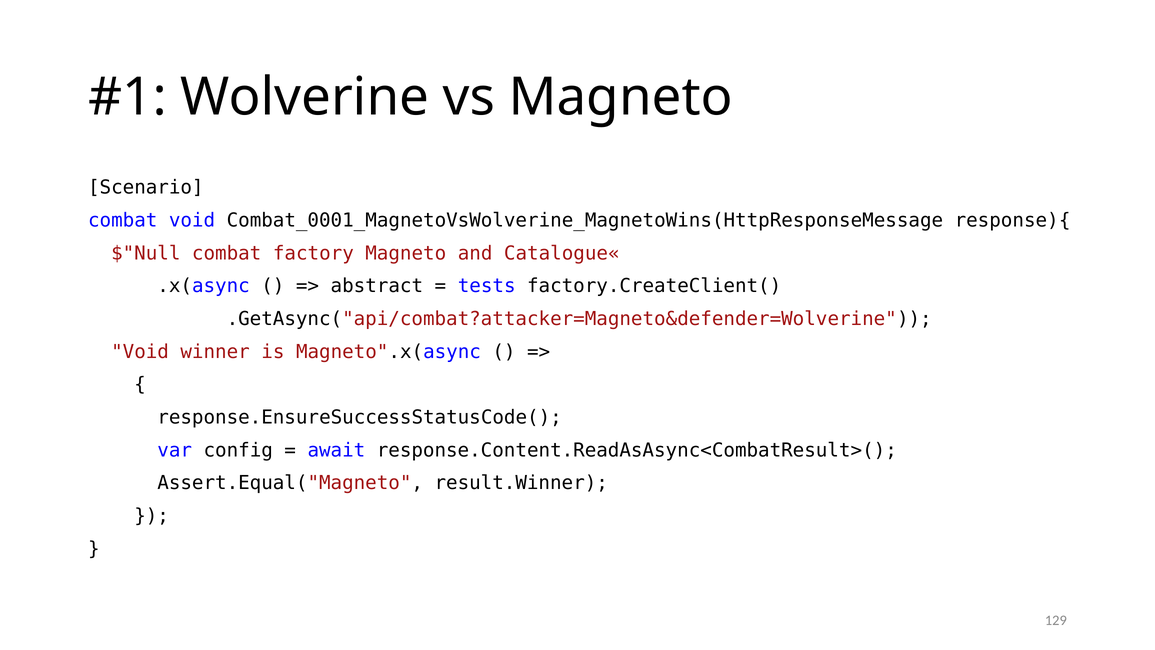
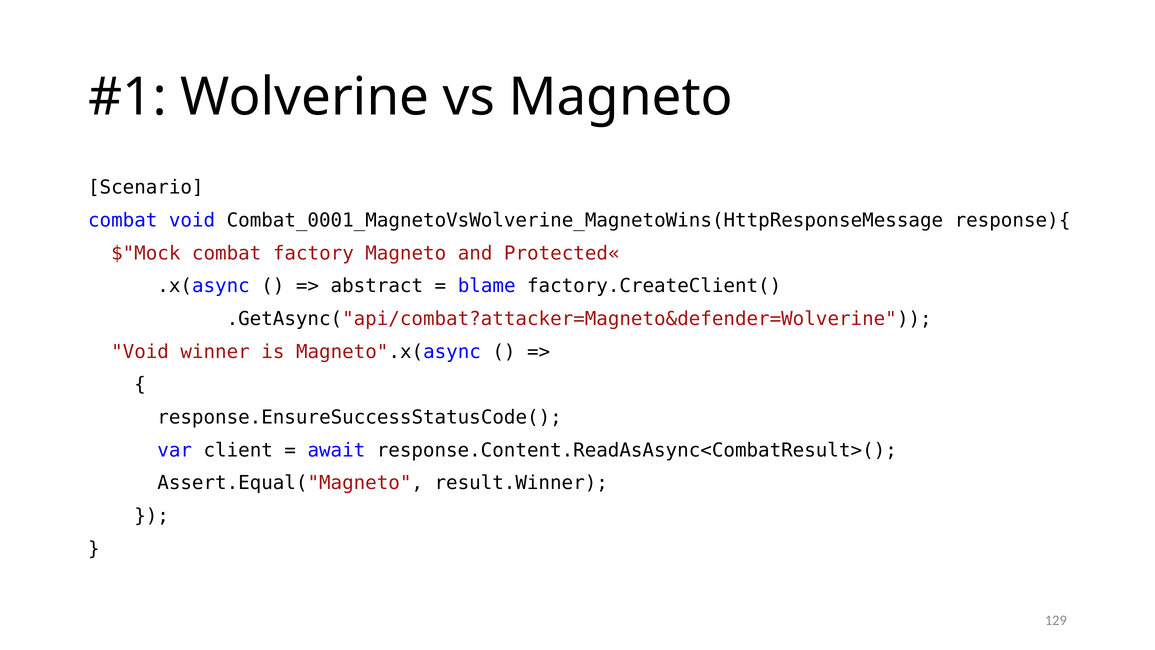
$"Null: $"Null -> $"Mock (146, 253)
Catalogue«: Catalogue« -> Protected« (562, 253)
tests: tests -> blame (487, 286)
config: config -> client (238, 450)
